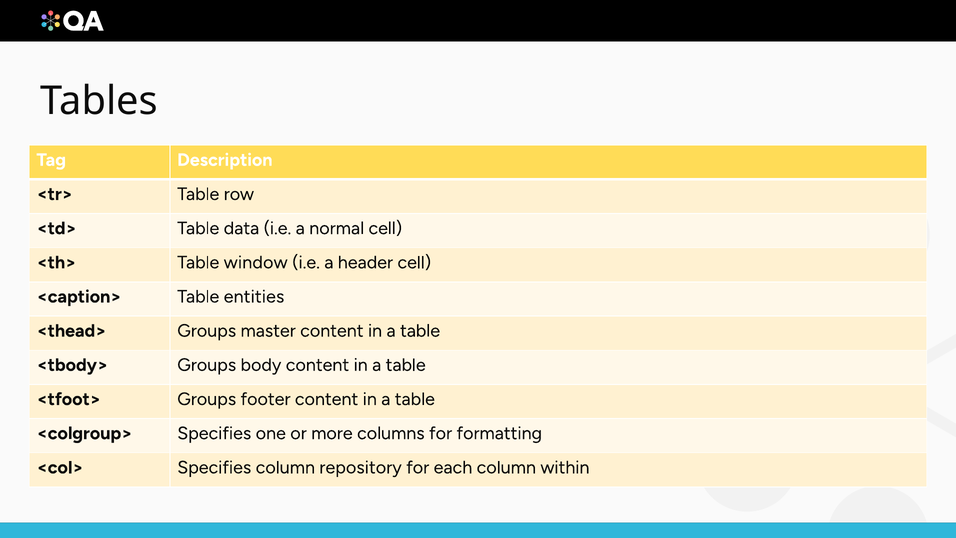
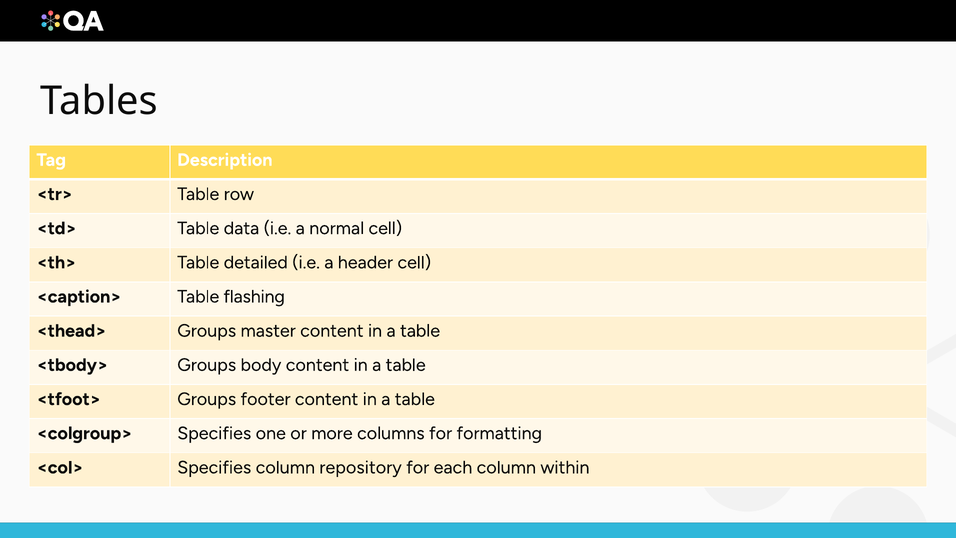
window: window -> detailed (256, 262)
entities: entities -> flashing (254, 296)
